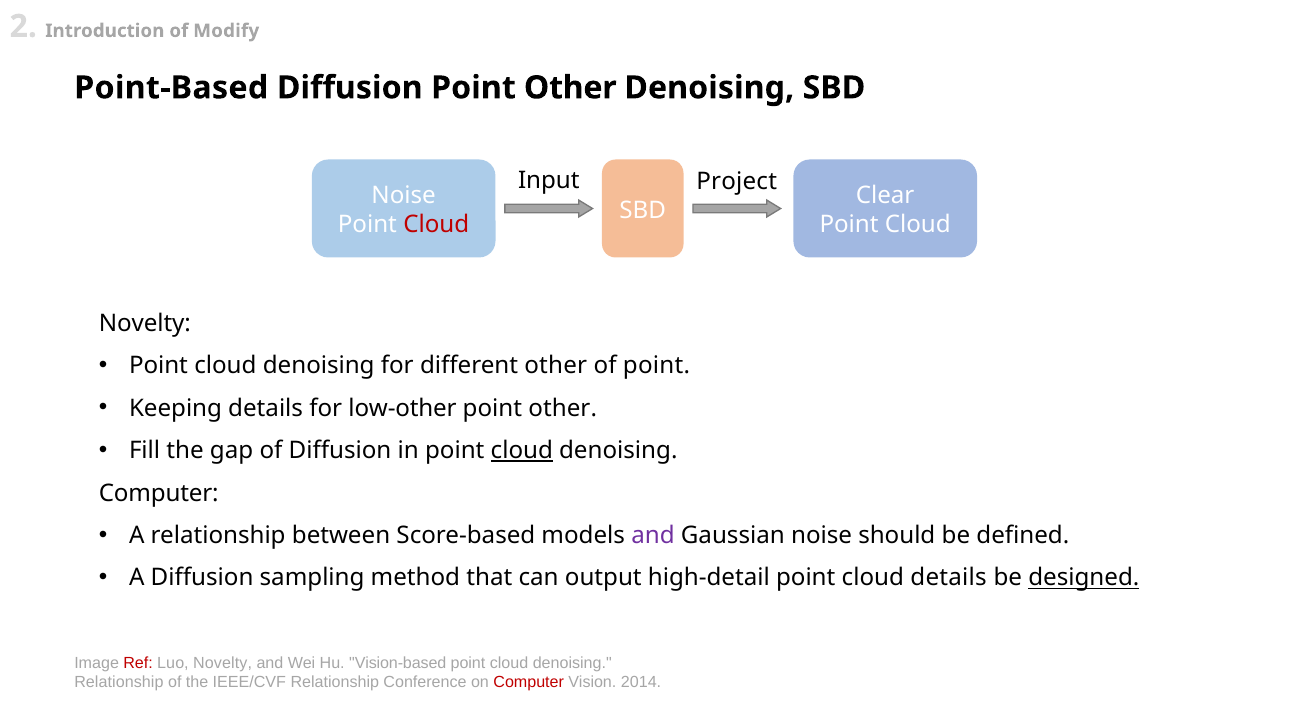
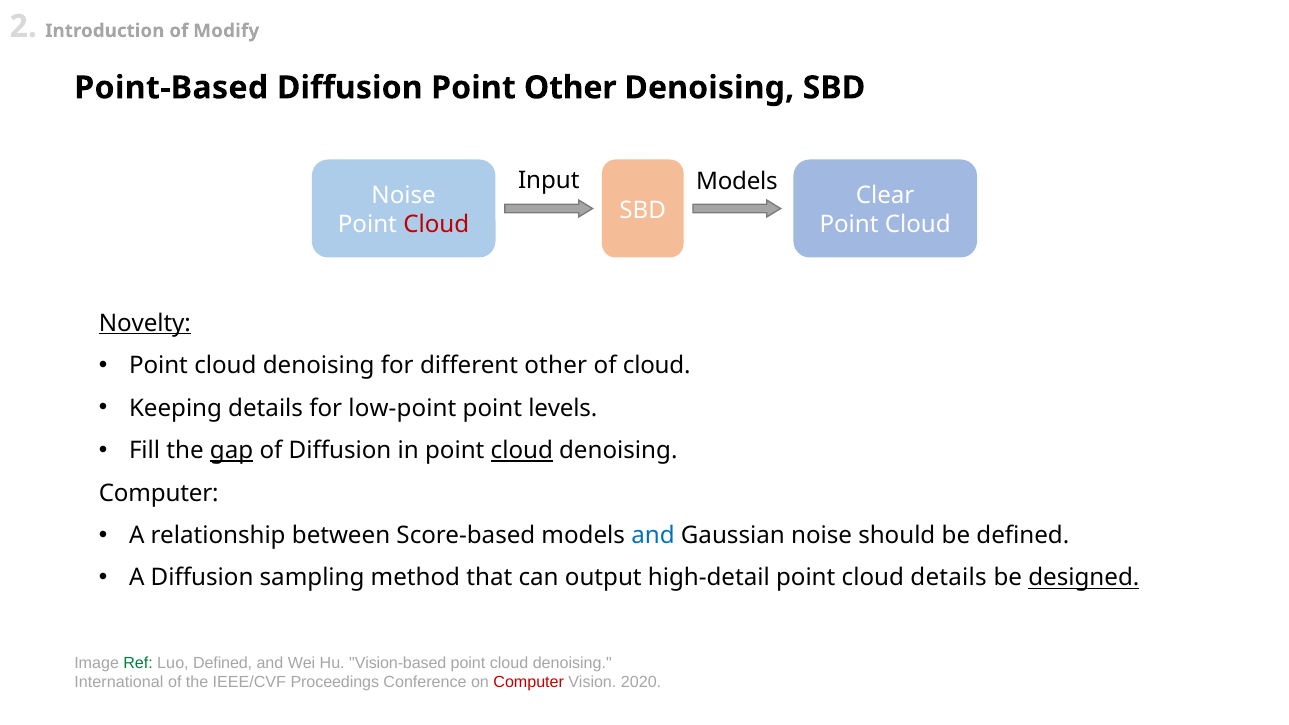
Input Project: Project -> Models (737, 182)
Novelty underline: none -> present (145, 323)
of point: point -> cloud (657, 366)
low-other: low-other -> low-point (402, 408)
other: other -> levels (563, 408)
gap underline: none -> present (232, 451)
and colour: purple -> blue (653, 536)
Ref colour: red -> green (138, 663)
Luo Novelty: Novelty -> Defined (223, 663)
Relationship: Relationship -> International (119, 683)
IEEE/CVF Relationship: Relationship -> Proceedings (335, 683)
2014: 2014 -> 2020 (641, 683)
